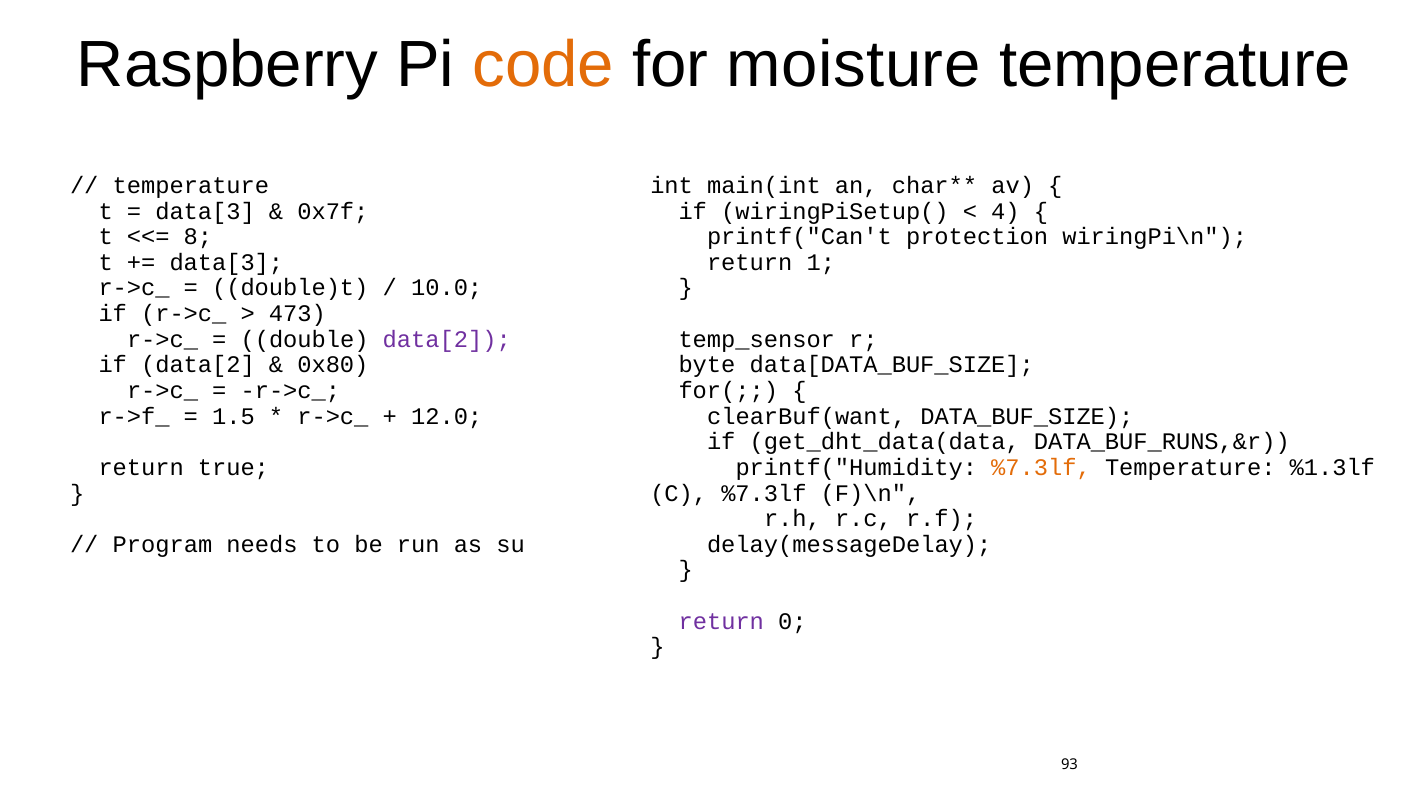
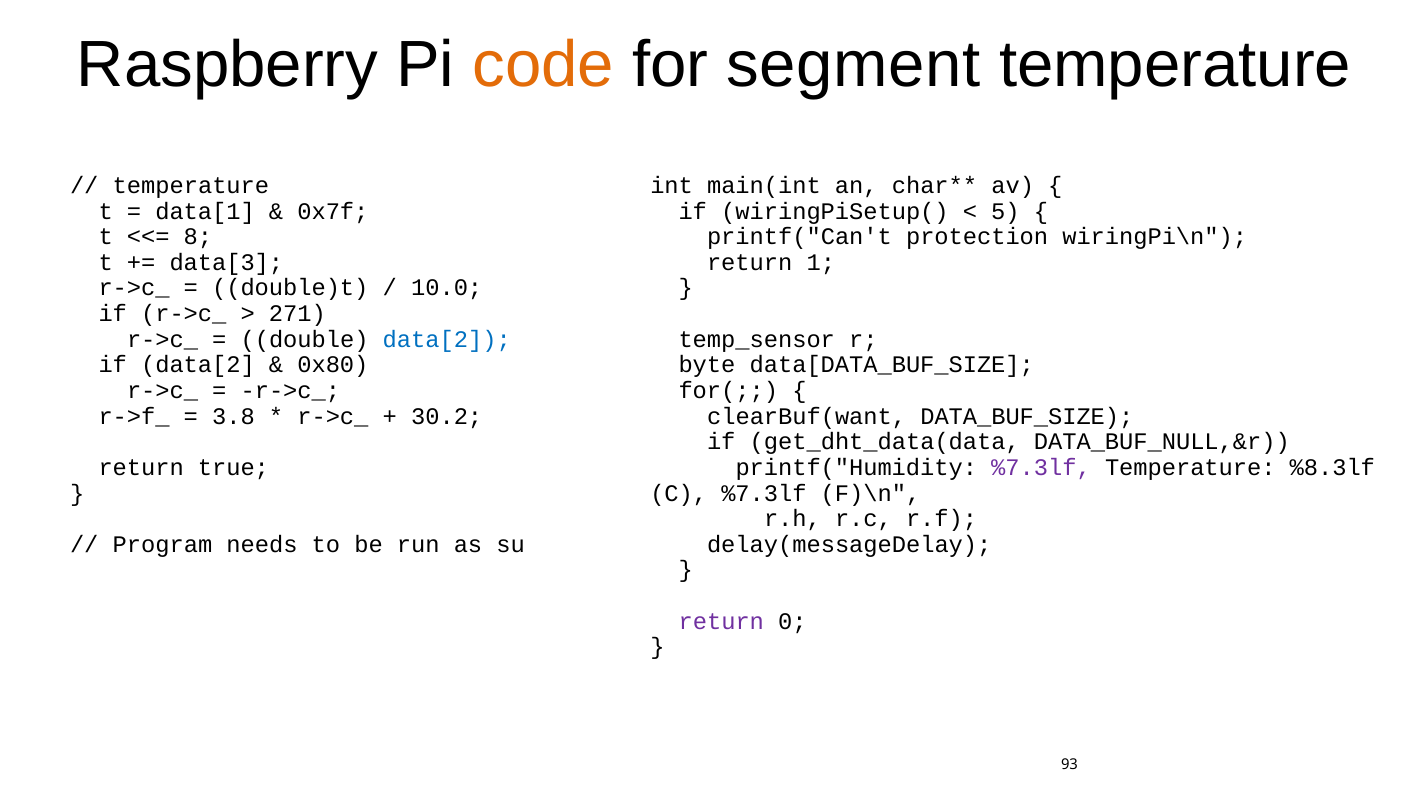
moisture: moisture -> segment (854, 64)
data[3: data[3 -> data[1 (205, 211)
4: 4 -> 5 (1005, 211)
473: 473 -> 271 (297, 314)
data[2 colour: purple -> blue (447, 339)
1.5: 1.5 -> 3.8 (233, 416)
12.0: 12.0 -> 30.2 (447, 416)
DATA_BUF_RUNS,&r: DATA_BUF_RUNS,&r -> DATA_BUF_NULL,&r (1162, 442)
%7.3lf colour: orange -> purple (1041, 468)
%1.3lf: %1.3lf -> %8.3lf (1332, 468)
